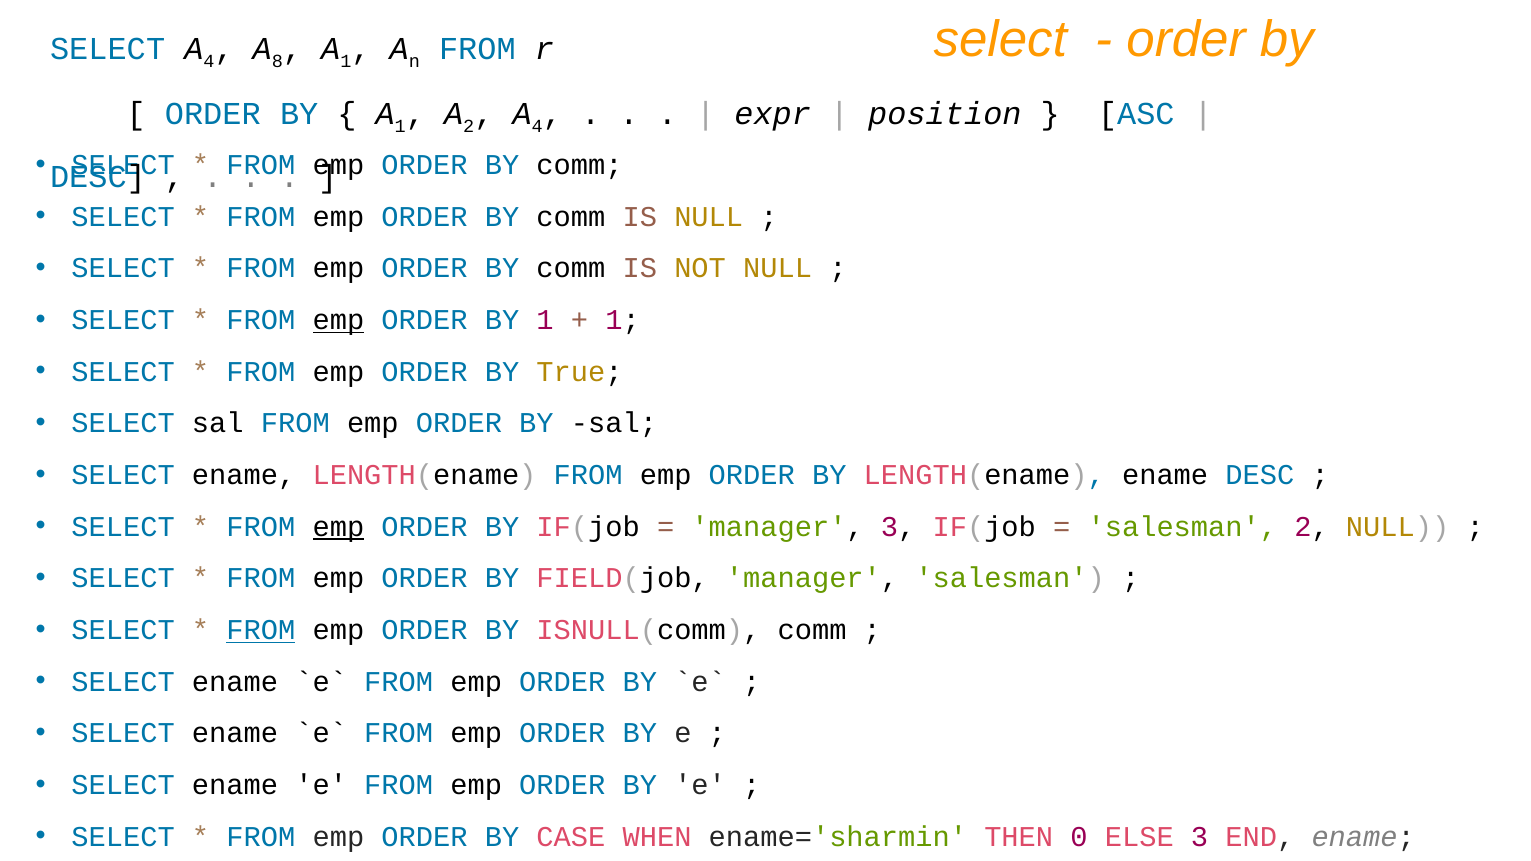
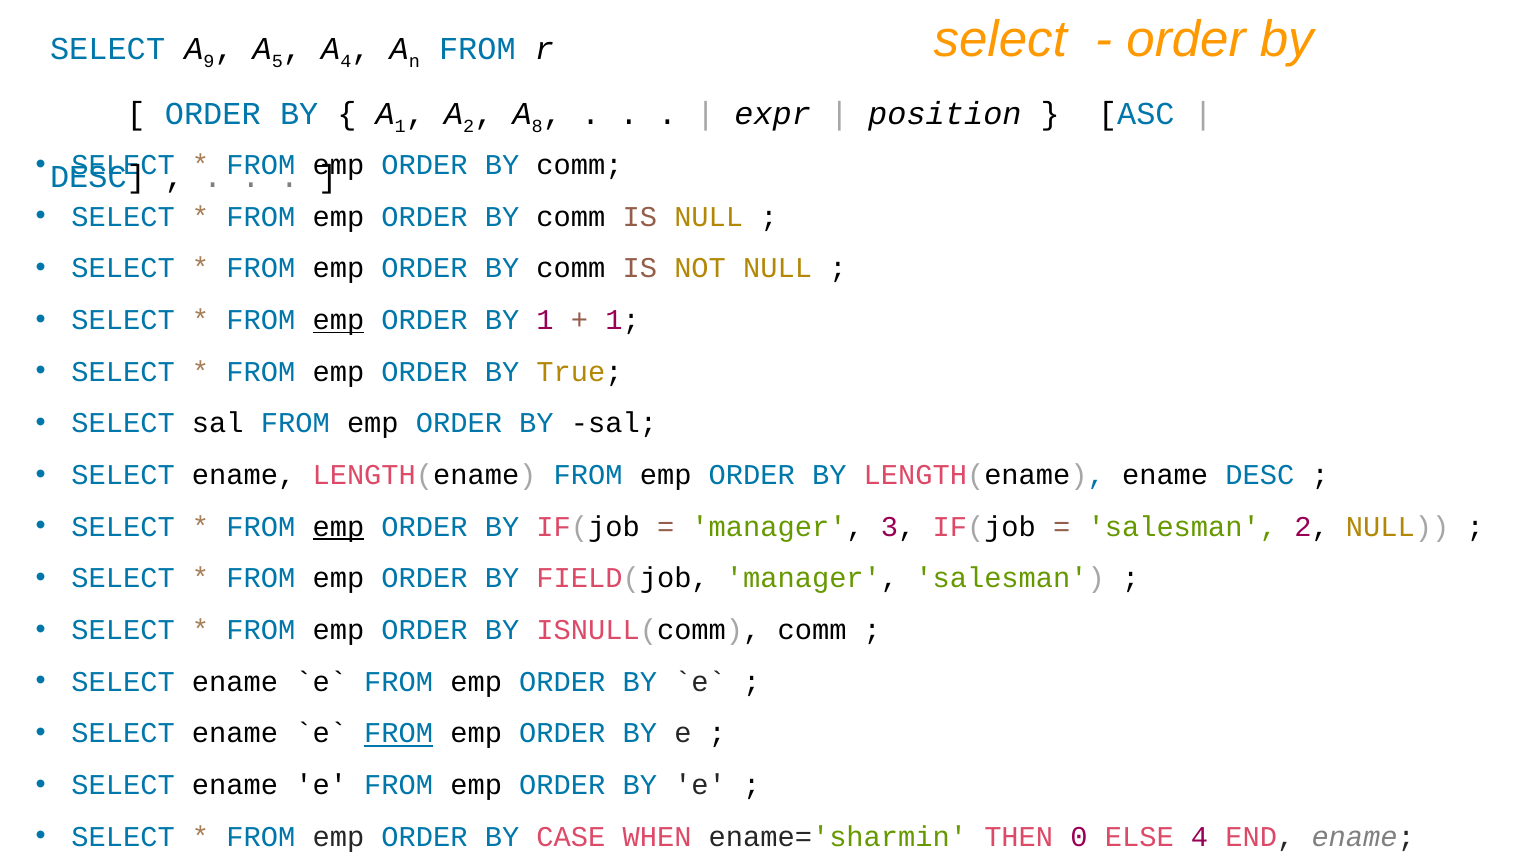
4: 4 -> 9 (209, 61)
8: 8 -> 5 (277, 61)
1: 1 -> 4 (346, 61)
4: 4 -> 8 (537, 127)
FROM underline: present -> none (261, 630)
FROM underline: none -> present (399, 734)
ELSE 3: 3 -> 4 (1200, 837)
